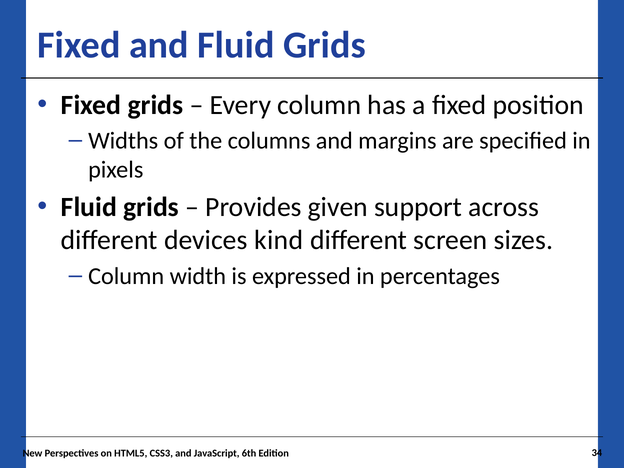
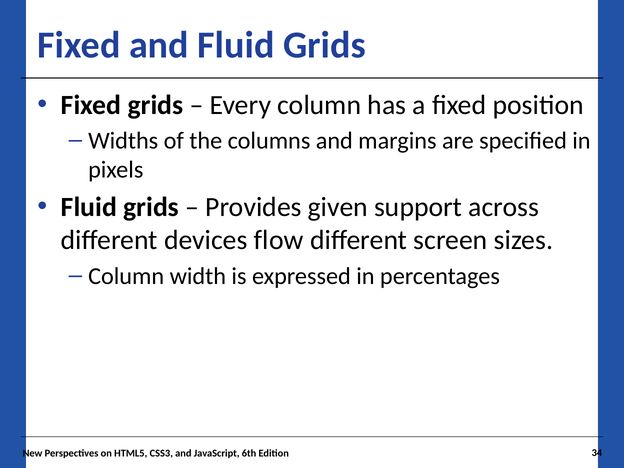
kind: kind -> flow (279, 240)
